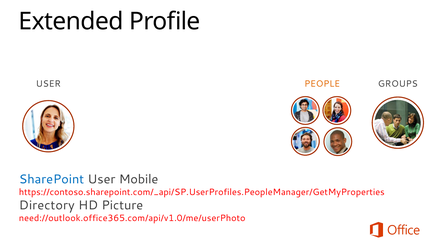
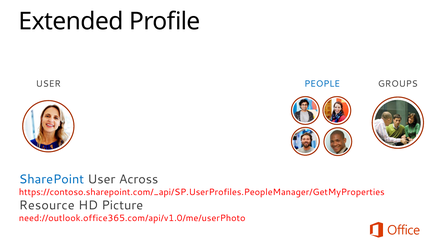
PEOPLE colour: orange -> blue (322, 84)
Mobile: Mobile -> Across (139, 179)
Directory: Directory -> Resource (47, 205)
